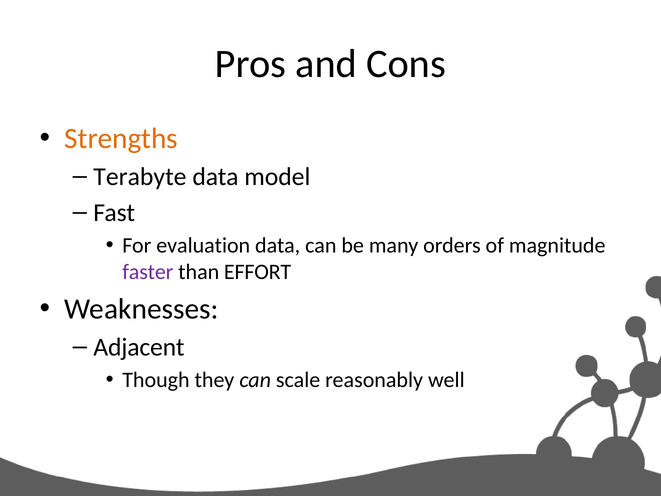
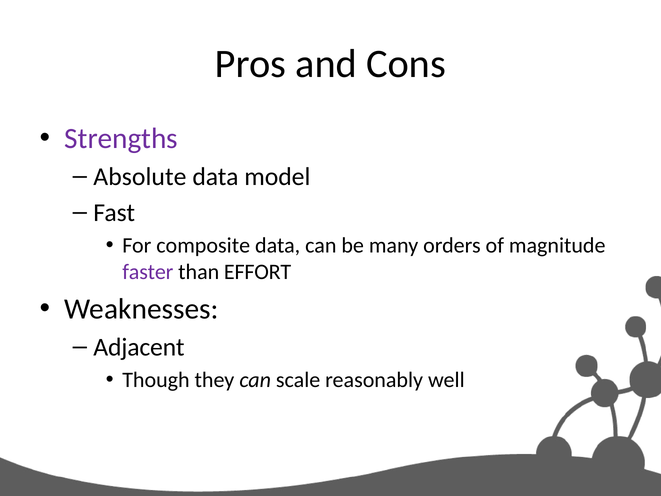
Strengths colour: orange -> purple (121, 139)
Terabyte: Terabyte -> Absolute (140, 177)
evaluation: evaluation -> composite (203, 245)
